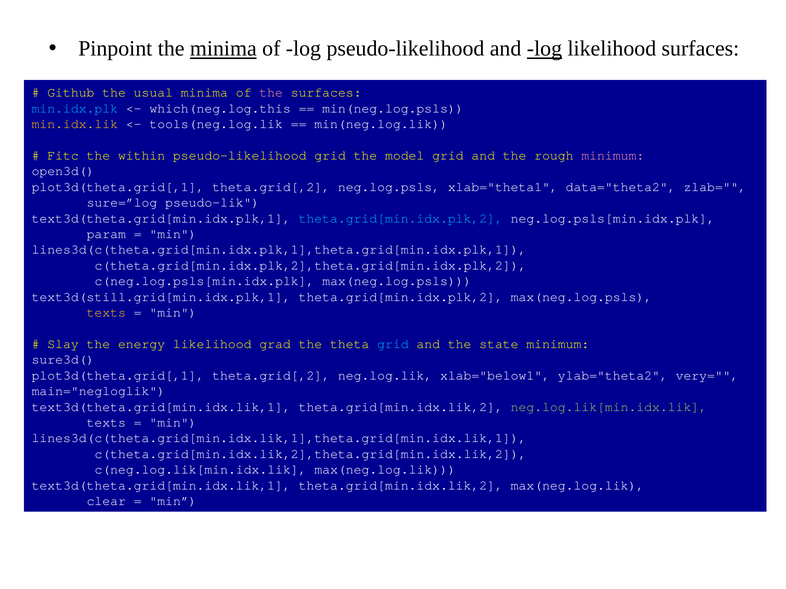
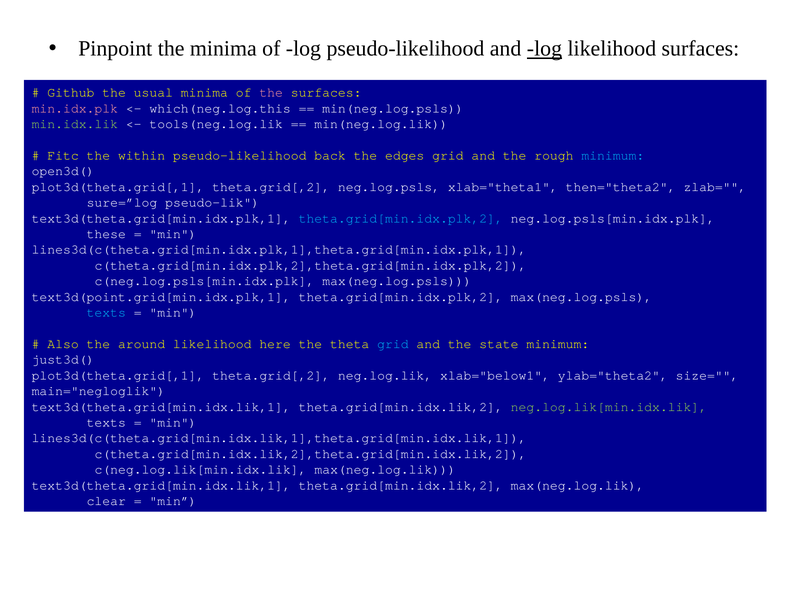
minima underline: present -> none (223, 49)
min.idx.plk colour: light blue -> pink (75, 108)
min.idx.lik colour: yellow -> light green (75, 124)
pseudo-likelihood grid: grid -> back (330, 156)
model: model -> edges (405, 156)
minimum colour: pink -> light blue (613, 156)
data="theta2: data="theta2 -> then="theta2 (621, 187)
param: param -> these (106, 234)
text3d(still.grid[min.idx.plk,1: text3d(still.grid[min.idx.plk,1 -> text3d(point.grid[min.idx.plk,1 (161, 297)
texts colour: yellow -> light blue (106, 313)
Slay: Slay -> Also (63, 344)
energy: energy -> around (142, 344)
grad: grad -> here (275, 344)
sure3d(: sure3d( -> just3d( (63, 360)
very=: very= -> size= (707, 376)
